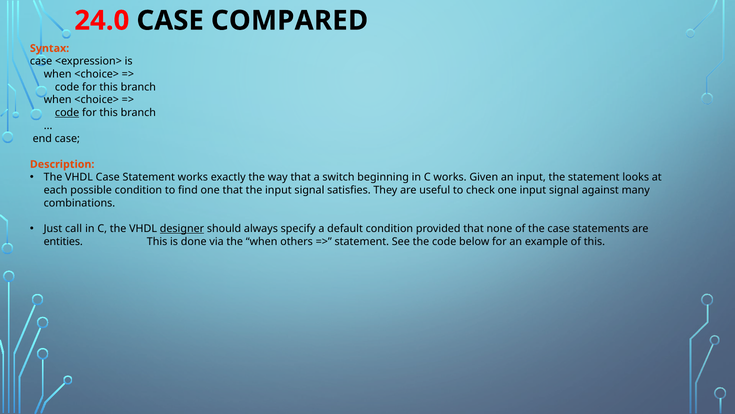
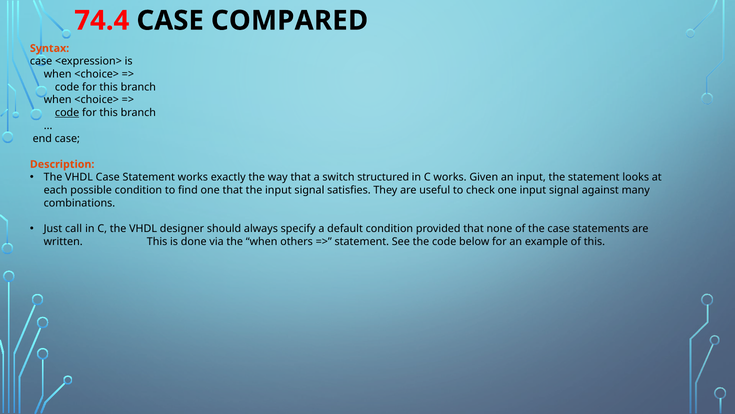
24.0: 24.0 -> 74.4 (102, 21)
beginning: beginning -> structured (383, 177)
designer underline: present -> none (182, 228)
entities: entities -> written (63, 241)
